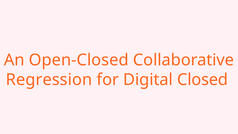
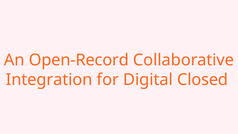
Open-Closed: Open-Closed -> Open-Record (79, 60)
Regression: Regression -> Integration (49, 80)
